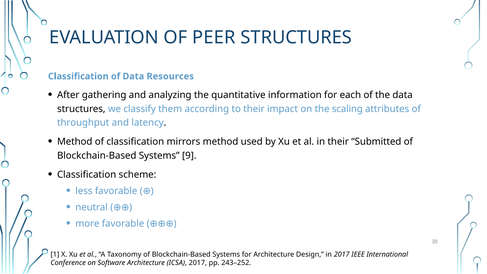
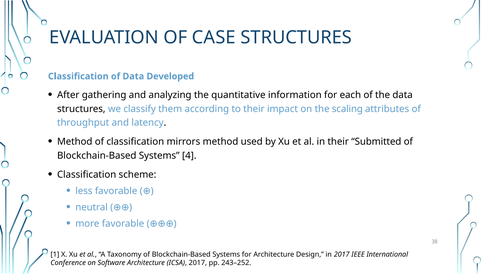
PEER: PEER -> CASE (214, 37)
Resources: Resources -> Developed (170, 76)
9: 9 -> 4 (189, 156)
